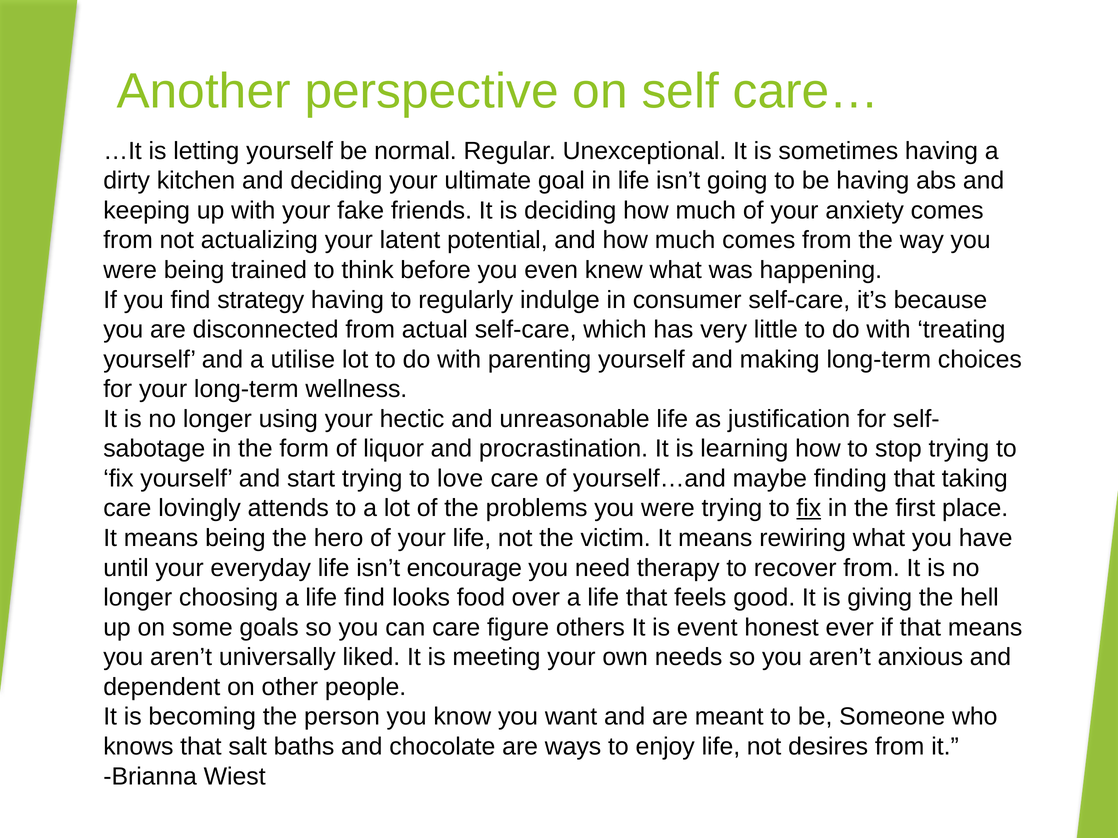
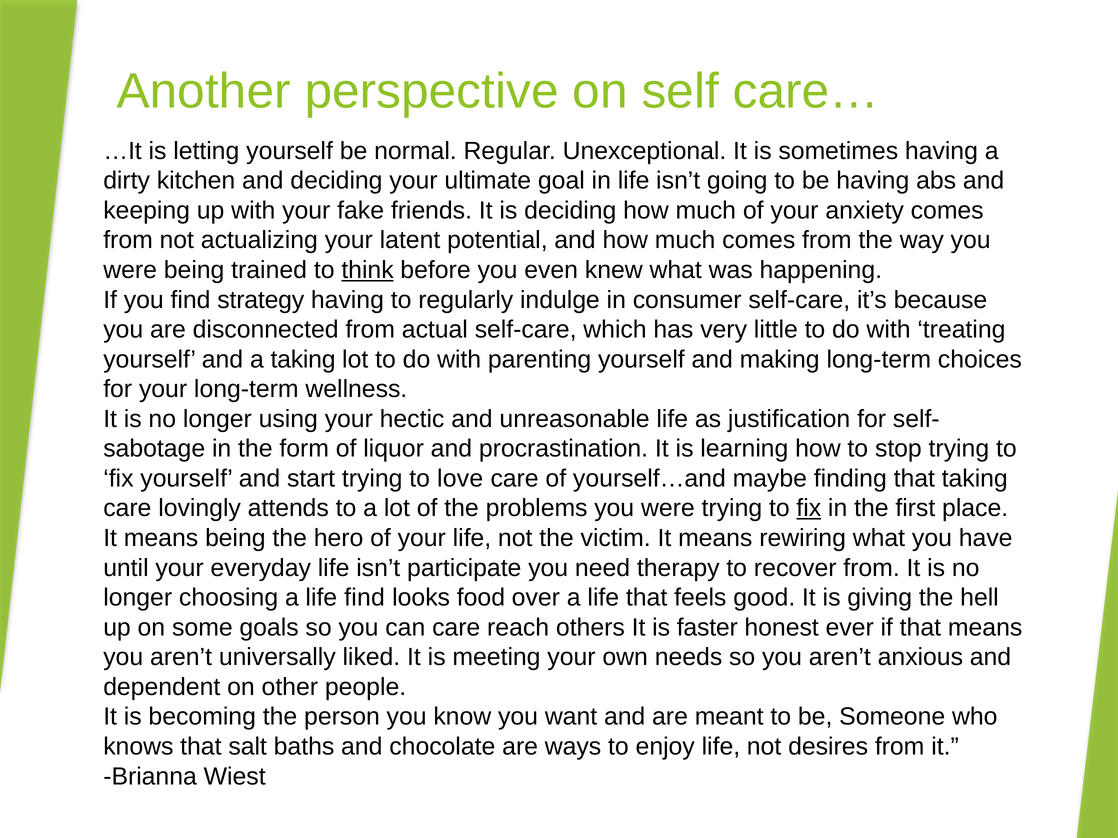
think underline: none -> present (368, 270)
a utilise: utilise -> taking (303, 360)
encourage: encourage -> participate (464, 568)
figure: figure -> reach (518, 628)
event: event -> faster (707, 628)
